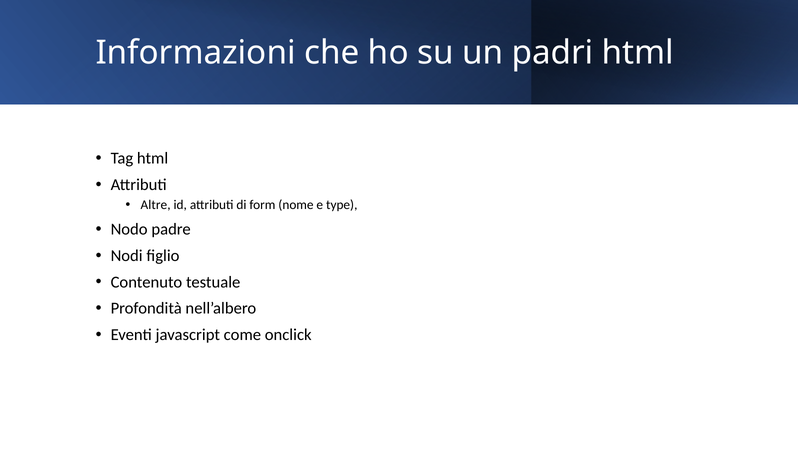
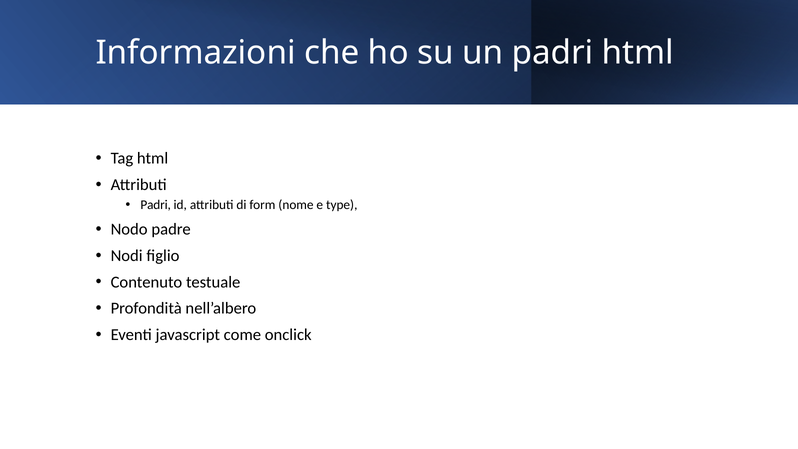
Altre: Altre -> Padri (156, 205)
